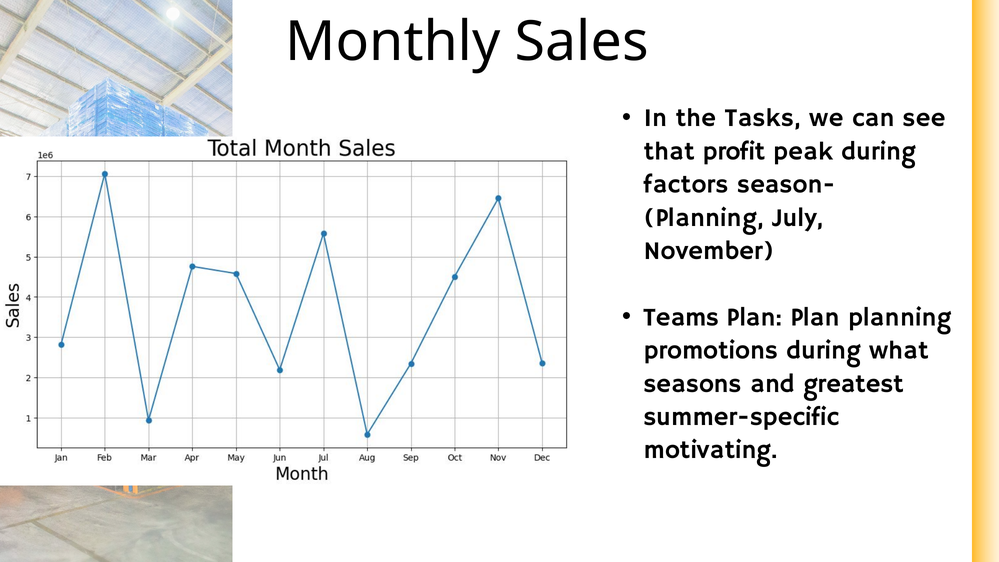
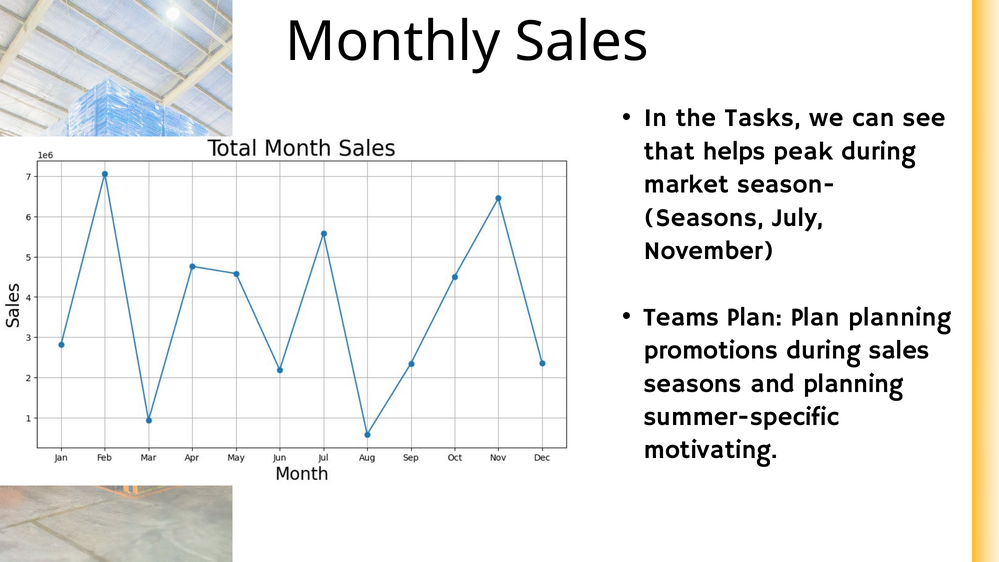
profit: profit -> helps (734, 151)
factors: factors -> market (686, 184)
Planning: Planning -> Seasons (704, 218)
during what: what -> sales (899, 350)
and greatest: greatest -> planning (854, 384)
